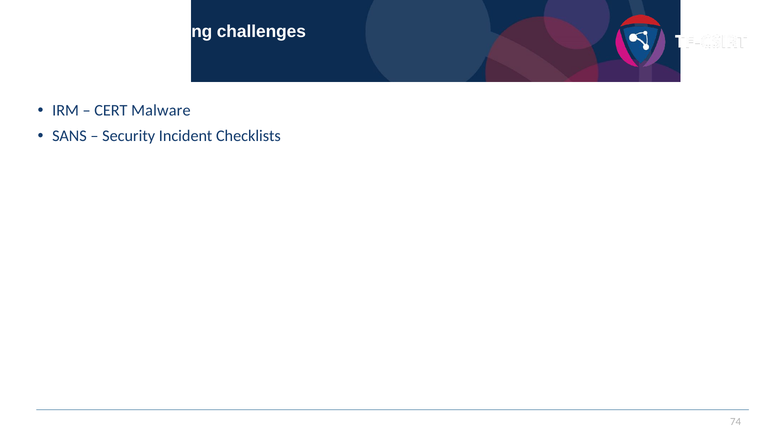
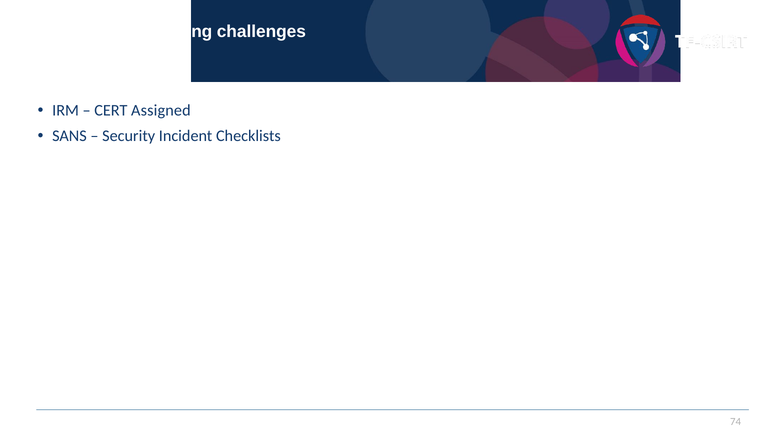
Malware: Malware -> Assigned (161, 111)
